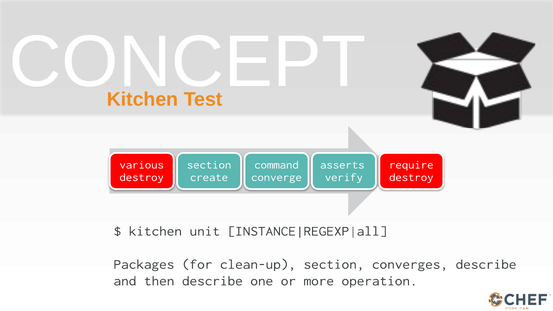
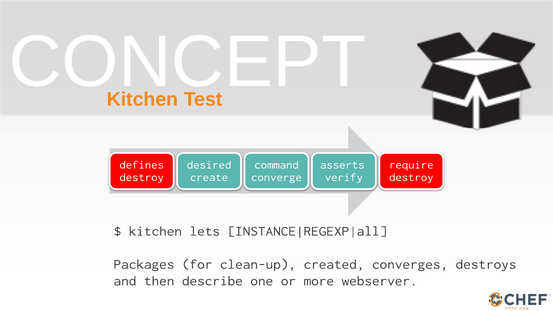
various: various -> defines (142, 165)
section: section -> desired (209, 165)
unit: unit -> lets (205, 231)
clean-up section: section -> created (334, 264)
converges describe: describe -> destroys (486, 264)
operation: operation -> webserver (380, 281)
